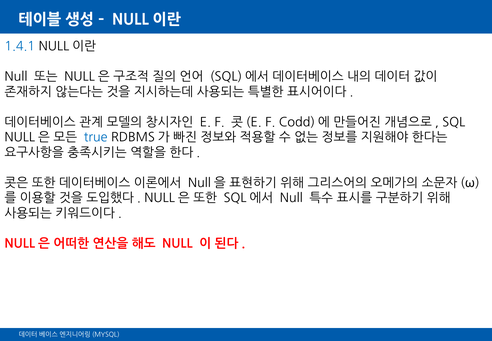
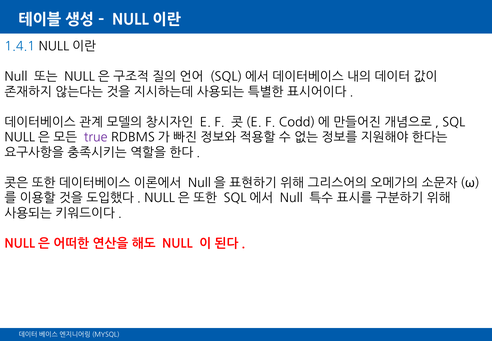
true colour: blue -> purple (96, 137)
